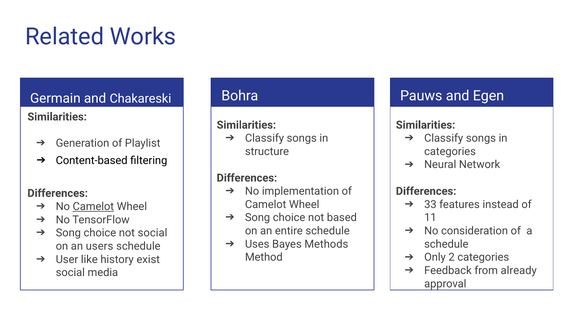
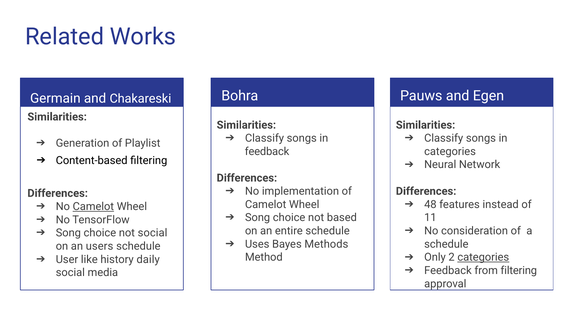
structure: structure -> feedback (267, 151)
33: 33 -> 48 (430, 204)
categories underline: none -> present (483, 257)
exist: exist -> daily (148, 259)
from already: already -> filtering (519, 271)
